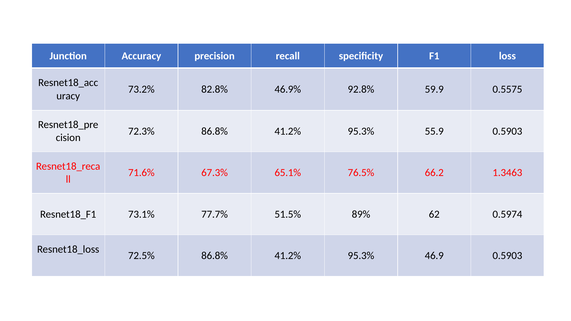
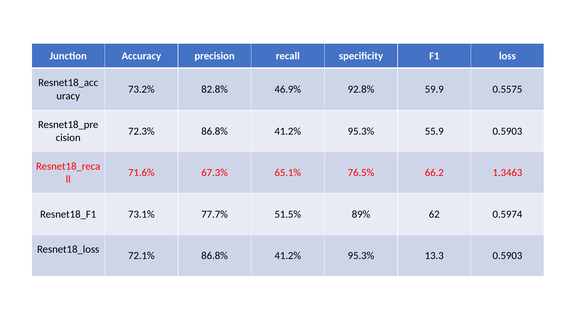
72.5%: 72.5% -> 72.1% (141, 256)
46.9: 46.9 -> 13.3 (434, 256)
